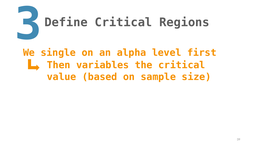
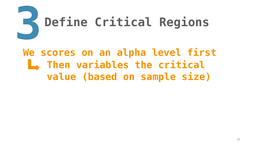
single: single -> scores (58, 53)
